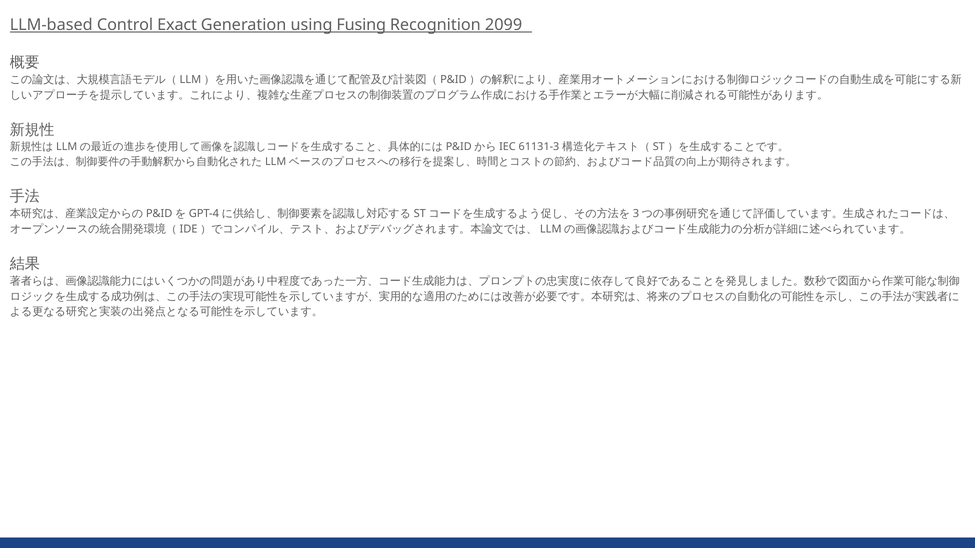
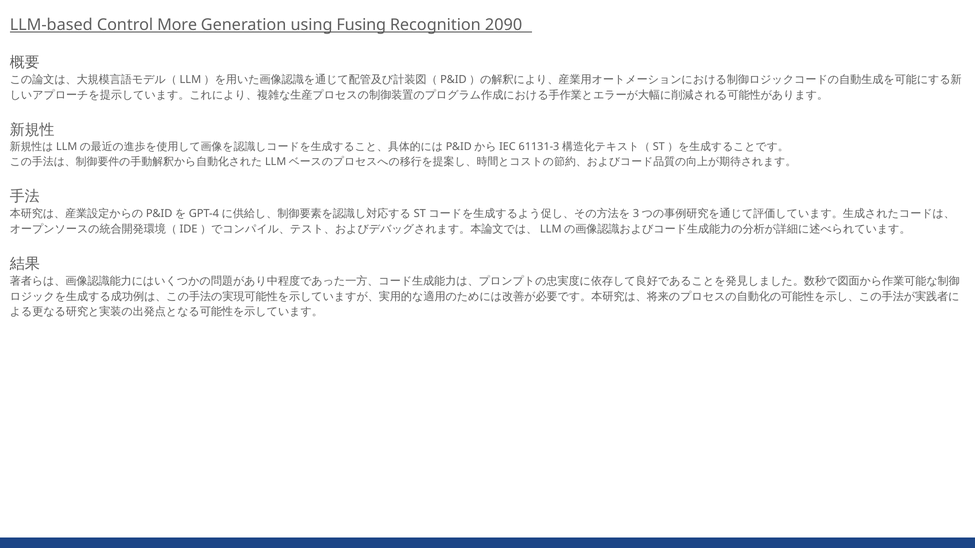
Exact: Exact -> More (177, 25)
2099: 2099 -> 2090 (504, 25)
